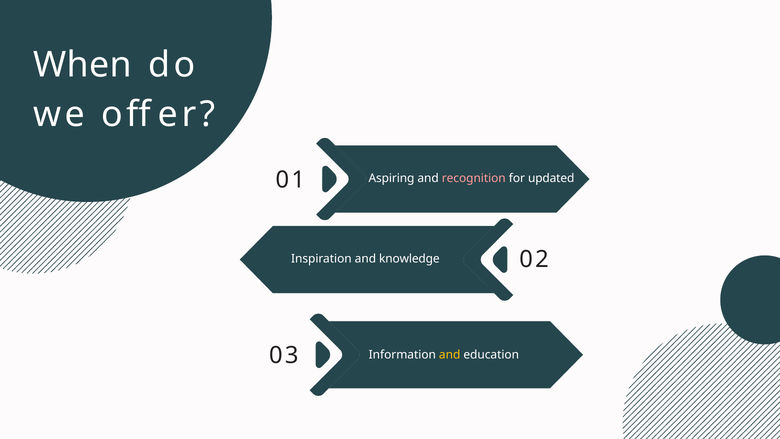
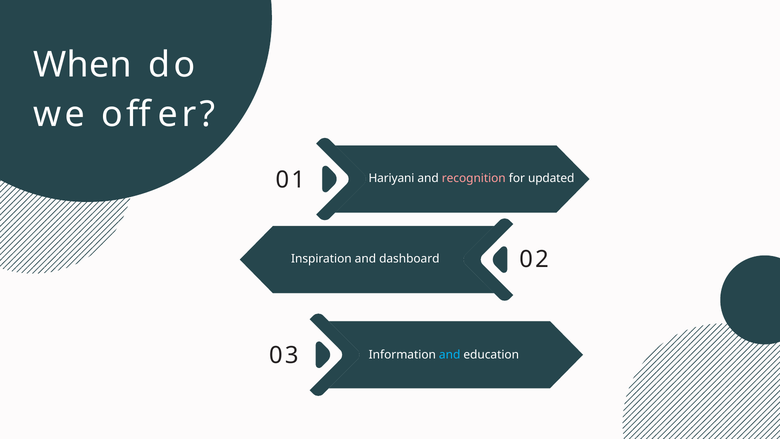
Aspiring: Aspiring -> Hariyani (391, 178)
knowledge: knowledge -> dashboard (409, 259)
and colour: yellow -> light blue (450, 355)
